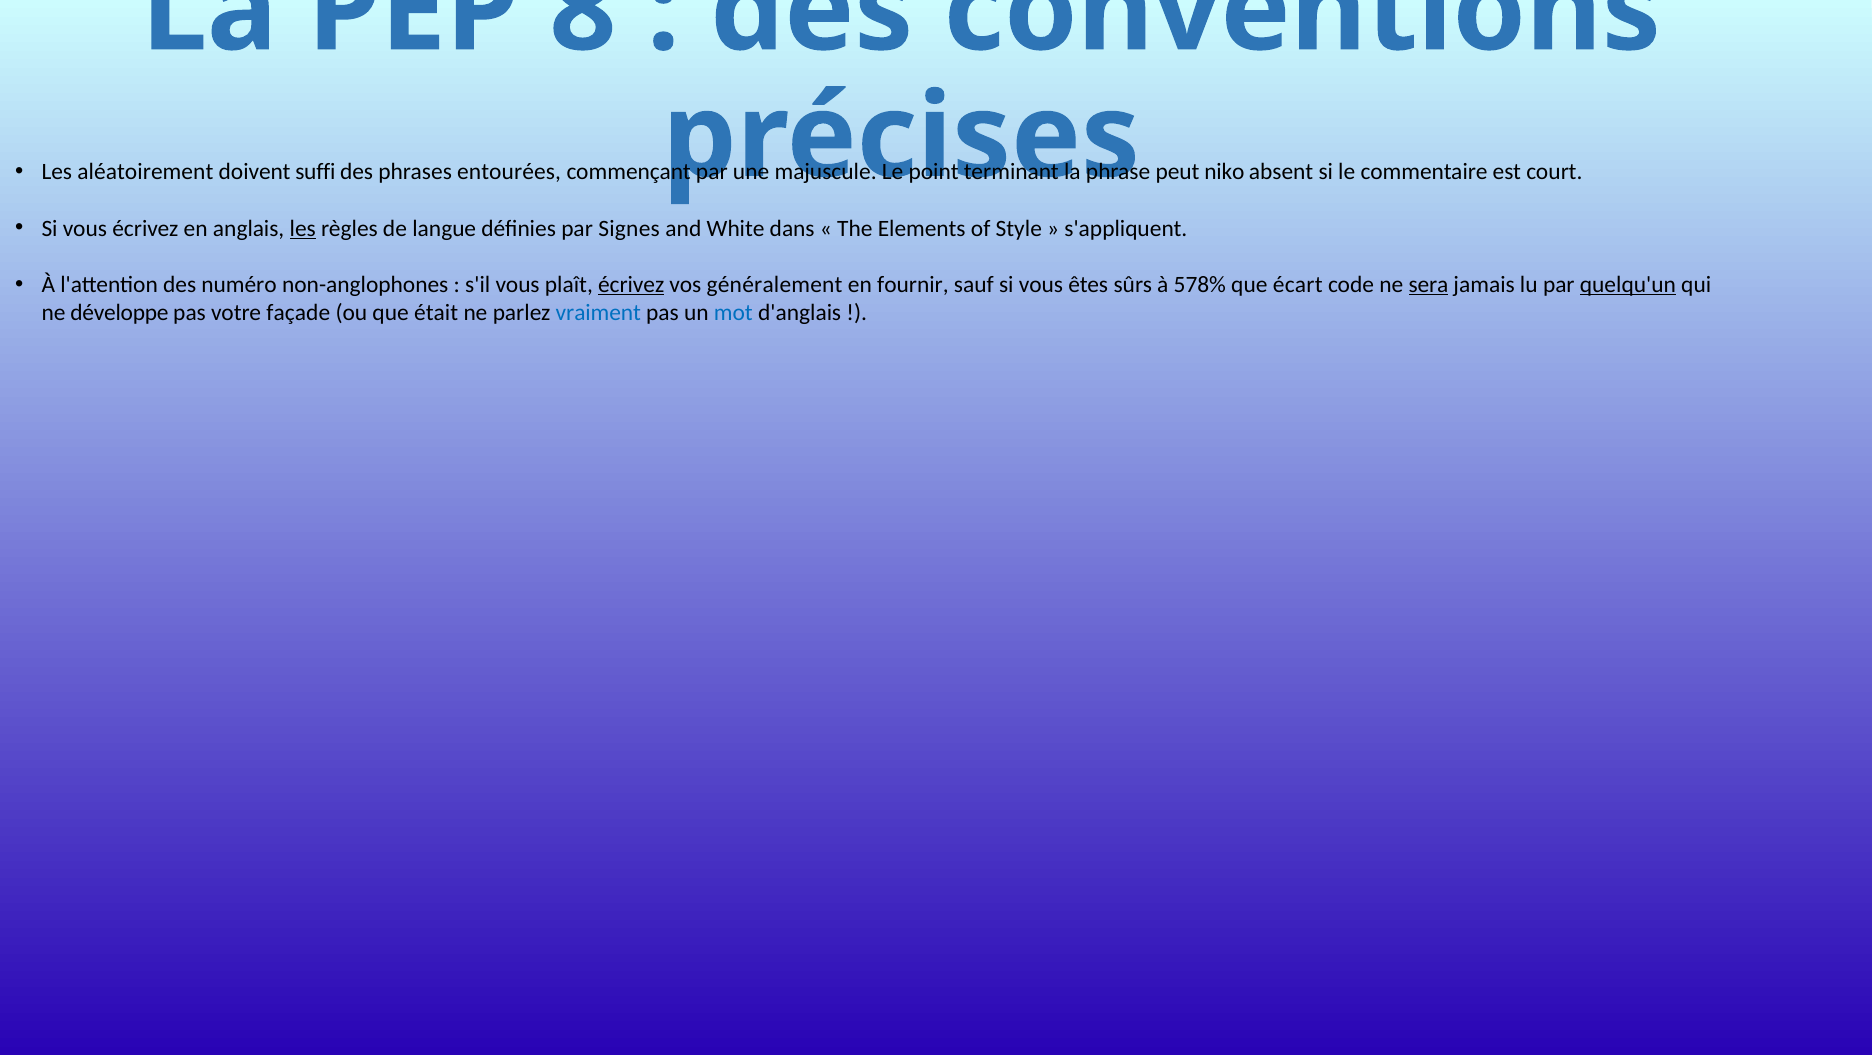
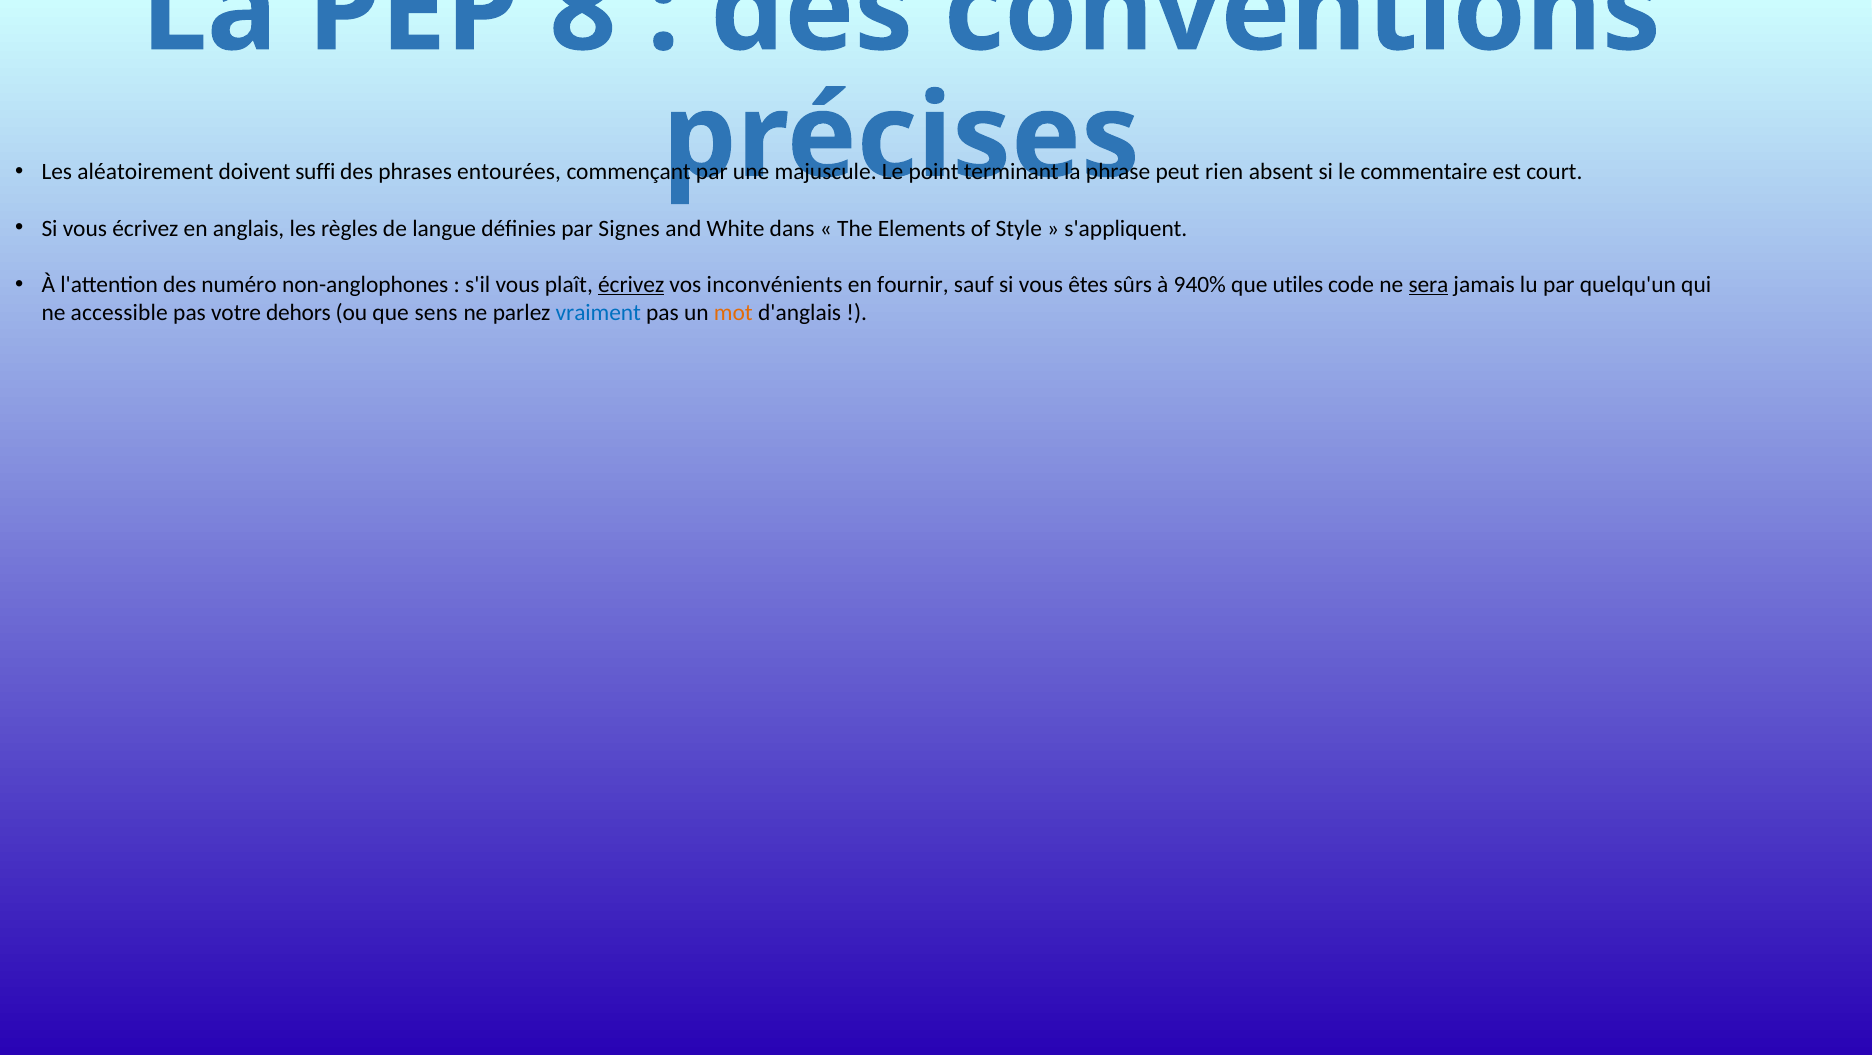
niko: niko -> rien (1224, 172)
les underline: present -> none (303, 228)
généralement: généralement -> inconvénients (775, 285)
578%: 578% -> 940% (1200, 285)
écart: écart -> utiles (1298, 285)
quelqu'un underline: present -> none (1628, 285)
développe: développe -> accessible (119, 313)
façade: façade -> dehors (299, 313)
était: était -> sens (436, 313)
mot colour: blue -> orange (733, 313)
